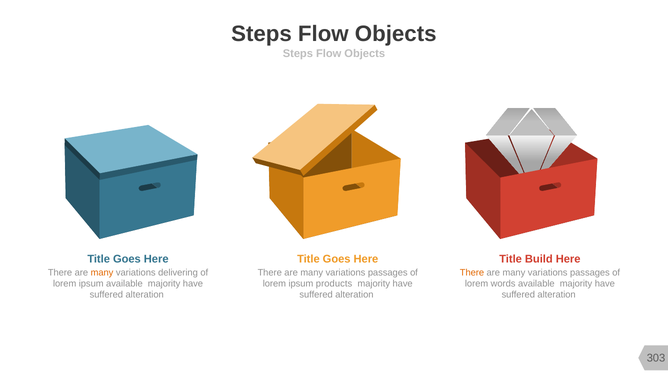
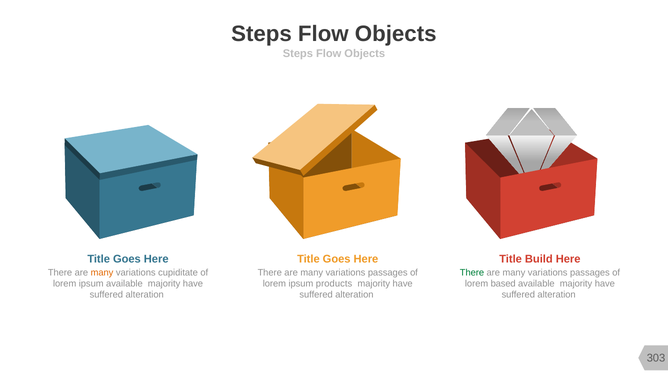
delivering: delivering -> cupiditate (178, 272)
There colour: orange -> green (472, 272)
words: words -> based (503, 284)
